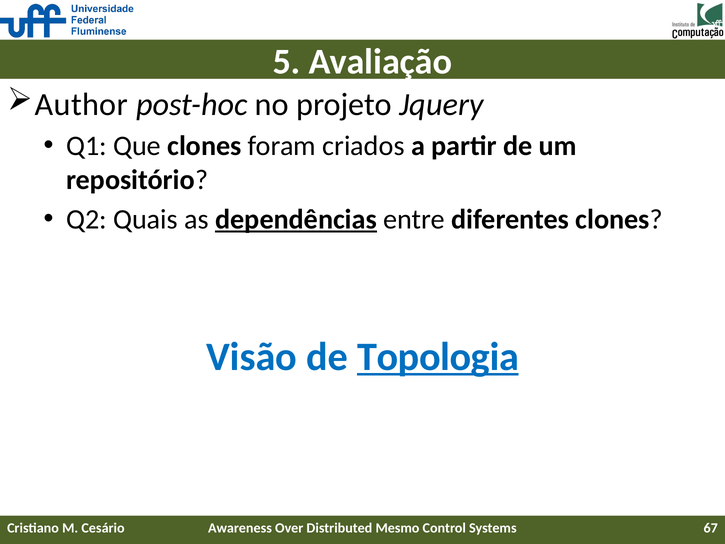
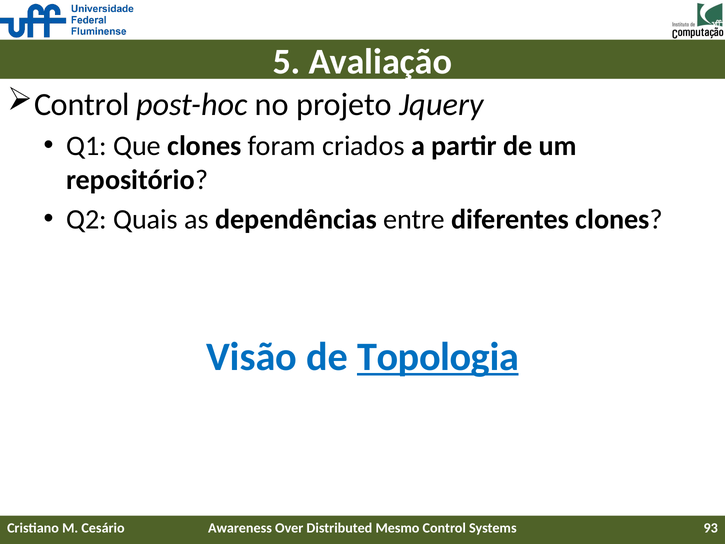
Author: Author -> Control (82, 105)
dependências underline: present -> none (296, 219)
67: 67 -> 93 (711, 528)
